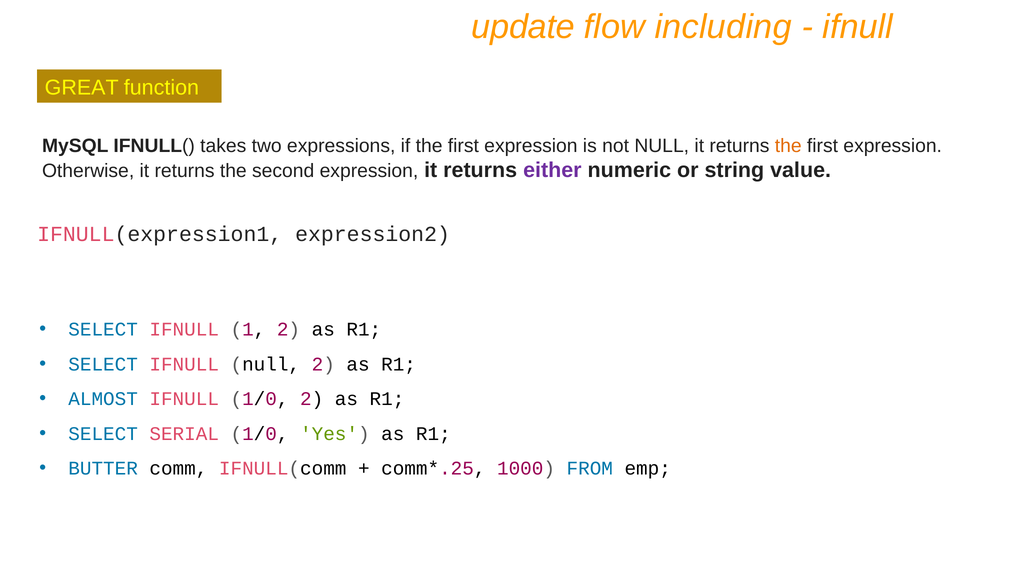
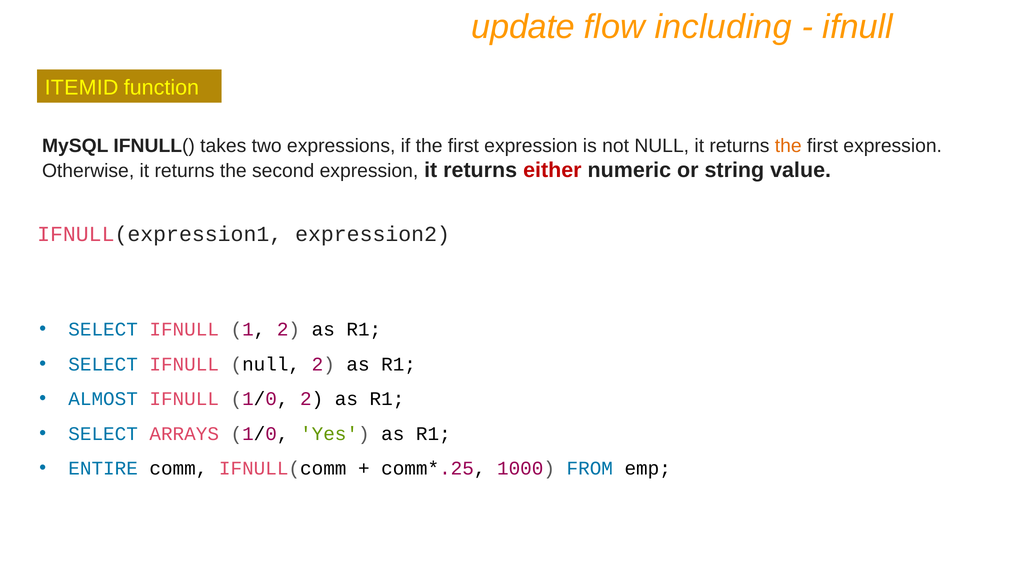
GREAT: GREAT -> ITEMID (82, 88)
either colour: purple -> red (552, 170)
SERIAL: SERIAL -> ARRAYS (184, 434)
BUTTER: BUTTER -> ENTIRE (103, 469)
